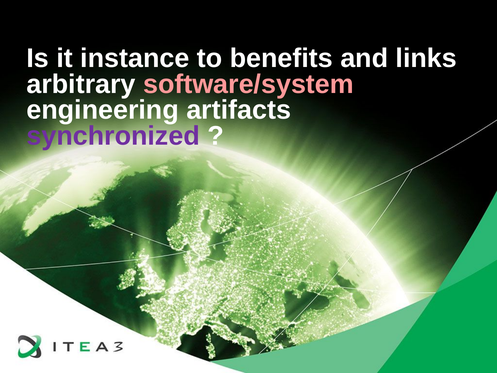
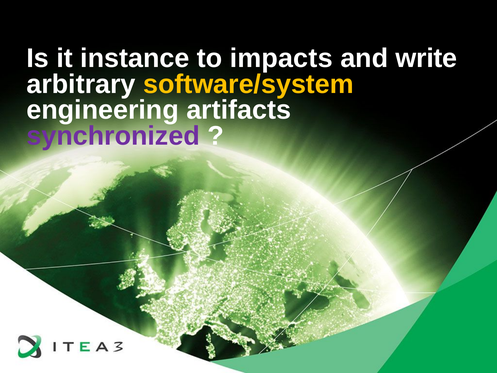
benefits: benefits -> impacts (281, 58)
links: links -> write (426, 58)
software/system colour: pink -> yellow (248, 84)
